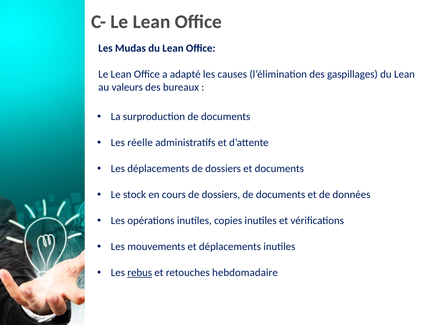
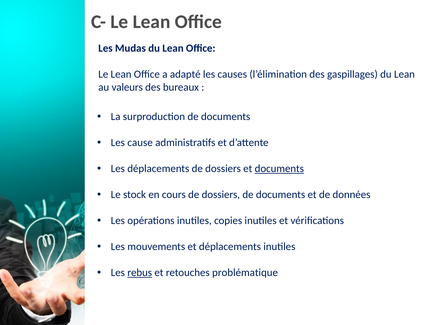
réelle: réelle -> cause (140, 143)
documents underline: none -> present (279, 169)
hebdomadaire: hebdomadaire -> problématique (245, 273)
